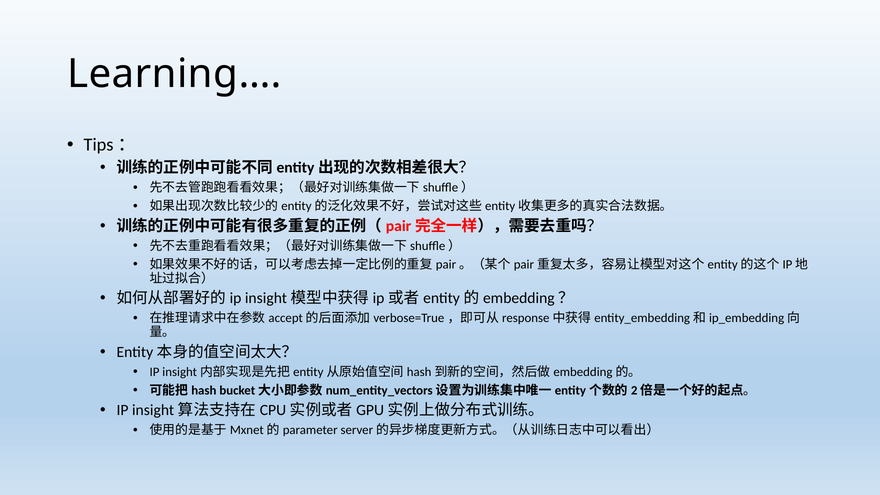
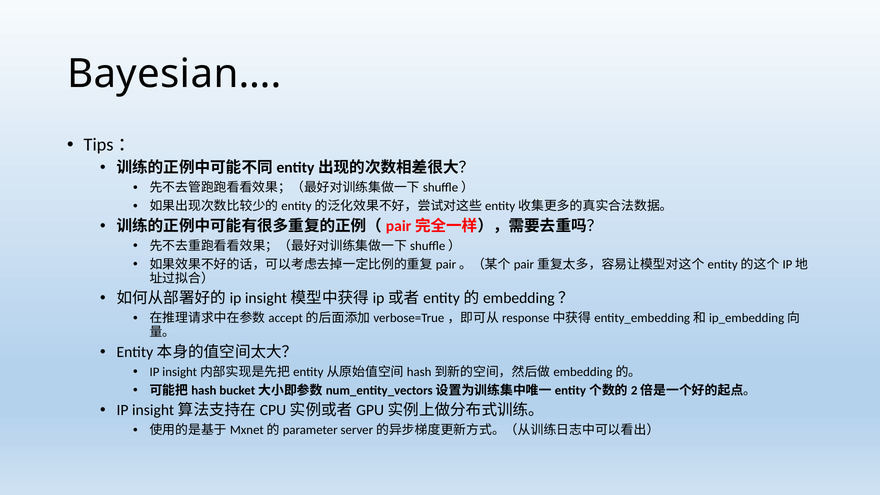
Learning…: Learning… -> Bayesian… (174, 74)
